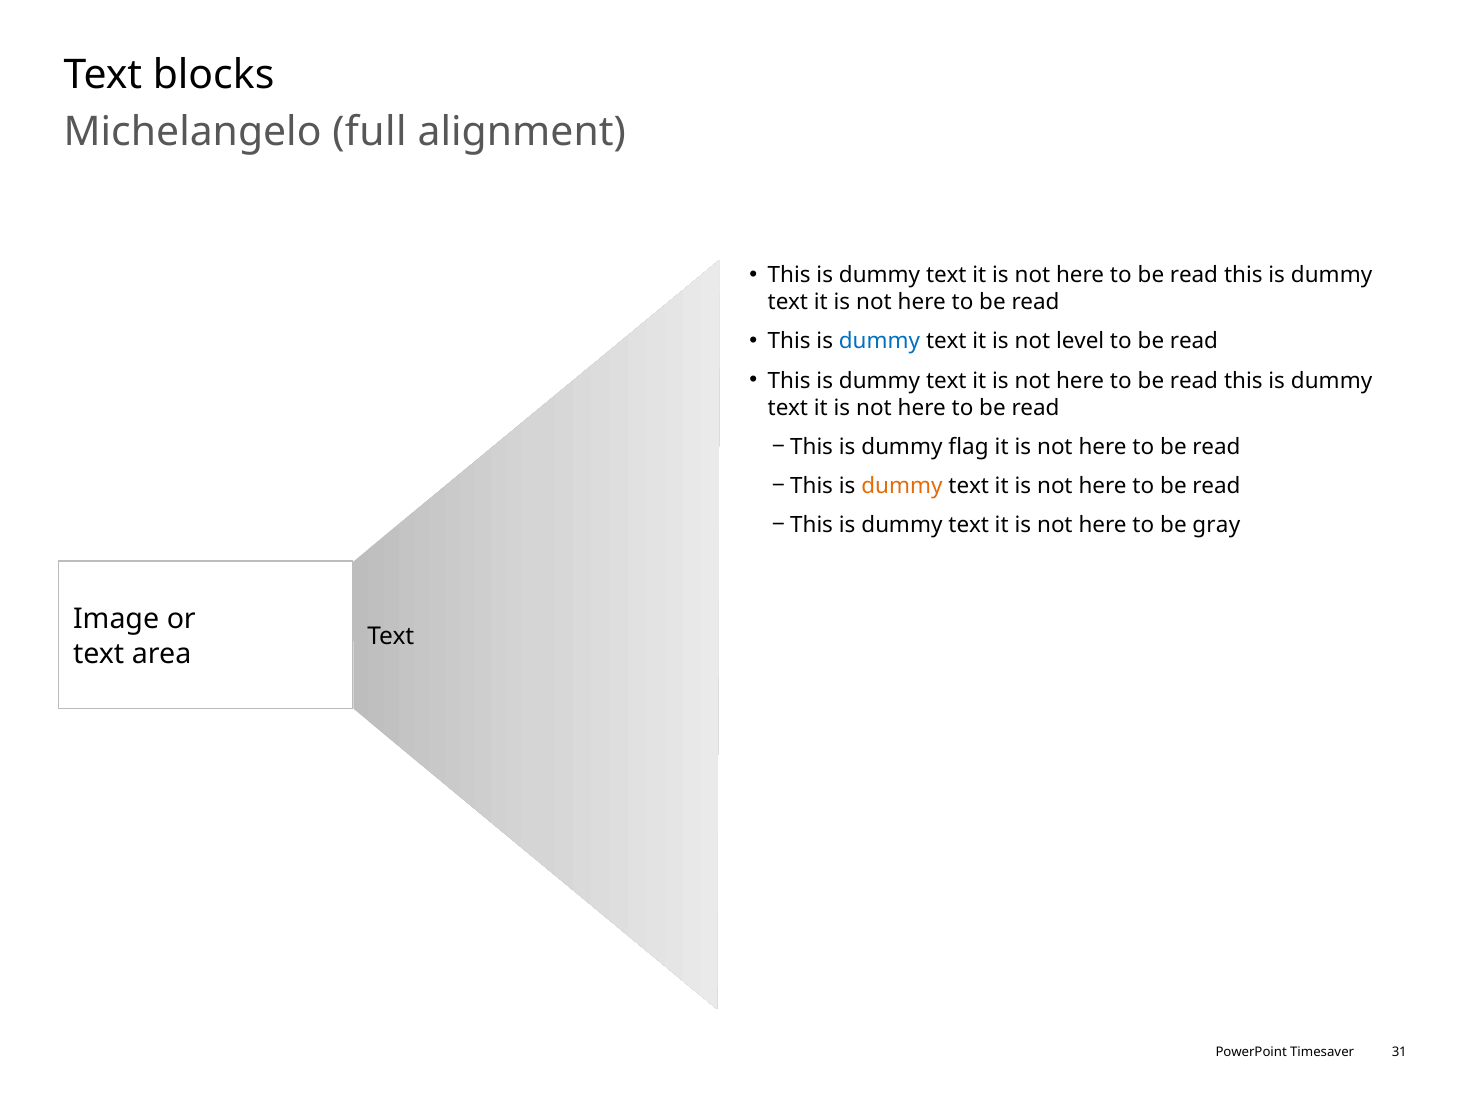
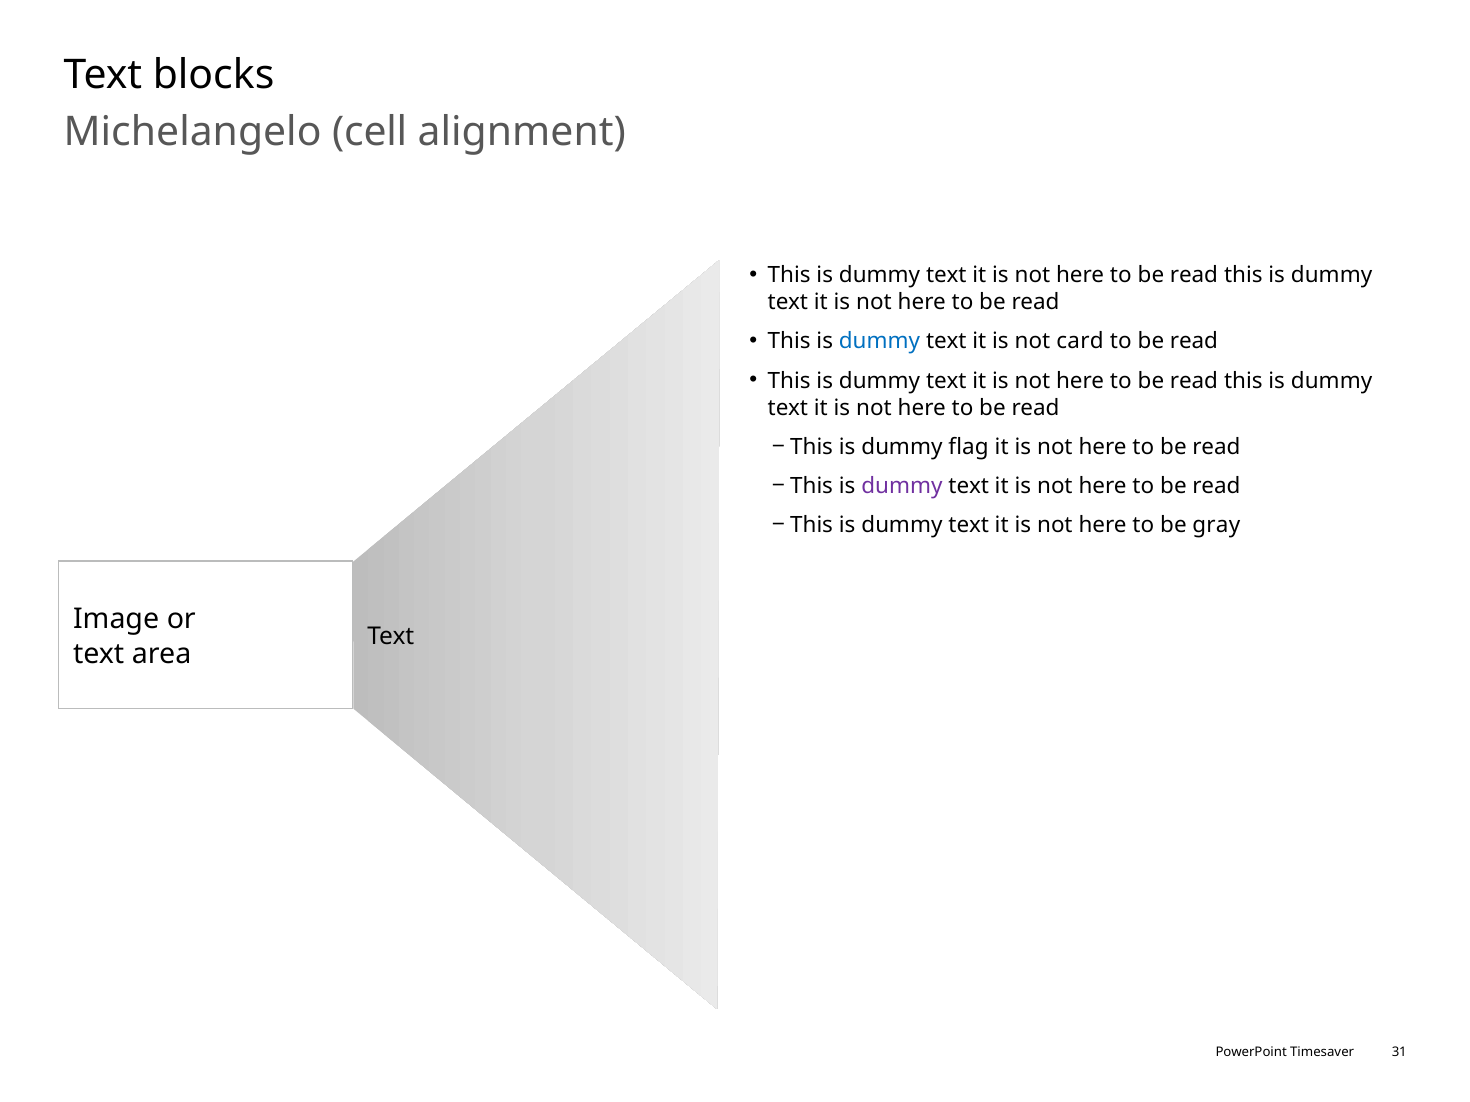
full: full -> cell (370, 132)
level: level -> card (1080, 342)
dummy colour: orange -> purple (902, 486)
